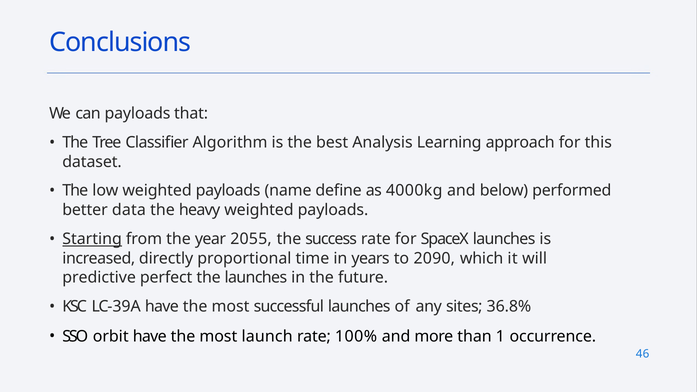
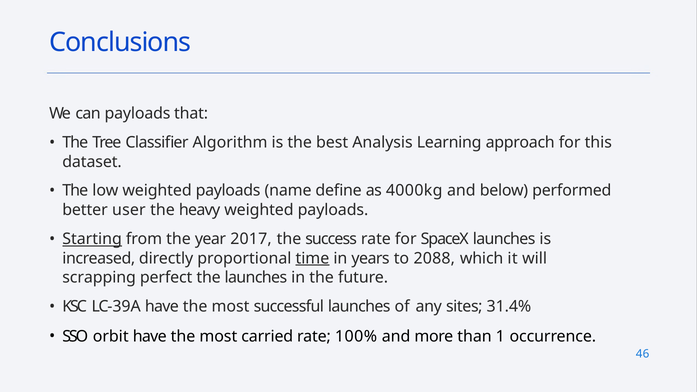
data: data -> user (129, 210)
2055: 2055 -> 2017 (251, 239)
time underline: none -> present (312, 258)
2090: 2090 -> 2088 (434, 258)
predictive: predictive -> scrapping (99, 278)
36.8%: 36.8% -> 31.4% (509, 307)
launch: launch -> carried (267, 336)
